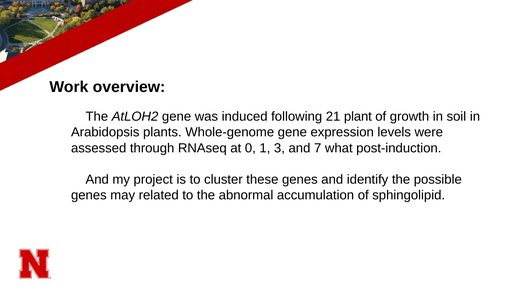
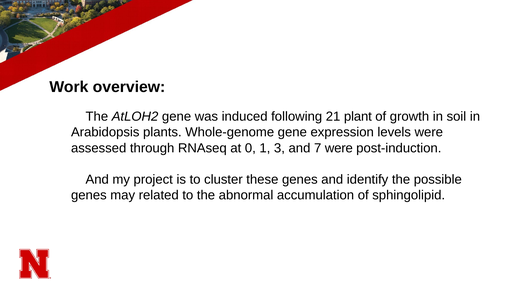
7 what: what -> were (339, 148)
